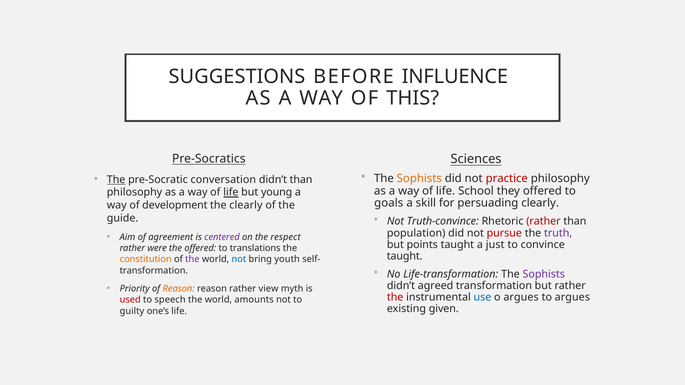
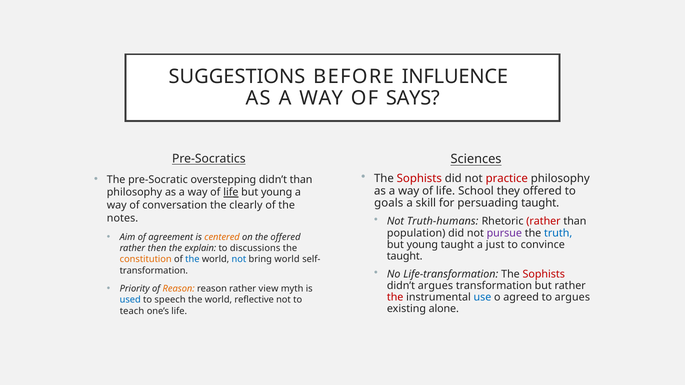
THIS: THIS -> SAYS (413, 98)
Sophists colour: orange -> red (419, 179)
The underline: present -> none (116, 180)
conversation: conversation -> overstepping (223, 180)
persuading clearly: clearly -> taught (540, 203)
development: development -> conversation (175, 205)
Truth-convince: Truth-convince -> Truth-humans (443, 222)
guide: guide -> notes (123, 218)
pursue colour: red -> purple (504, 233)
truth colour: purple -> blue (558, 233)
centered colour: purple -> orange (222, 237)
the respect: respect -> offered (286, 237)
points: points -> young (422, 245)
were: were -> then (157, 248)
the offered: offered -> explain (200, 248)
translations: translations -> discussions (255, 248)
the colour: purple -> blue (192, 260)
bring youth: youth -> world (287, 260)
Sophists colour: purple -> red (544, 274)
didn’t agreed: agreed -> argues (435, 286)
o argues: argues -> agreed (521, 297)
used colour: red -> blue (130, 300)
amounts: amounts -> reflective (254, 300)
given: given -> alone (444, 309)
guilty: guilty -> teach (132, 311)
